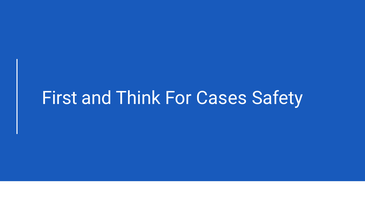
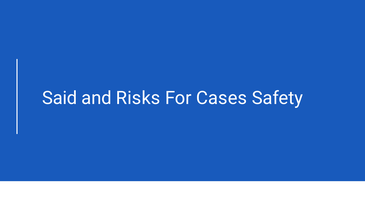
First: First -> Said (60, 98)
Think: Think -> Risks (138, 98)
